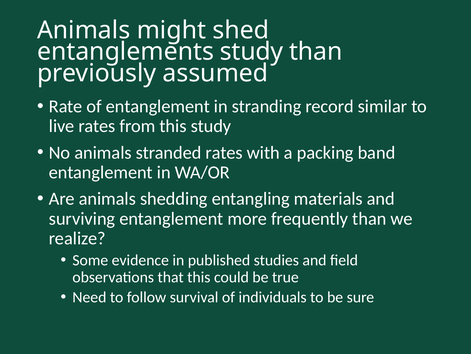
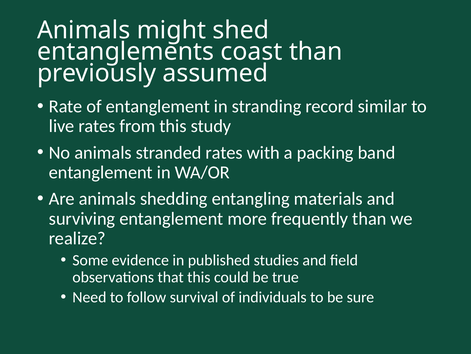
entanglements study: study -> coast (251, 52)
